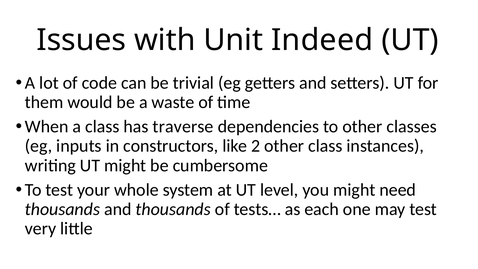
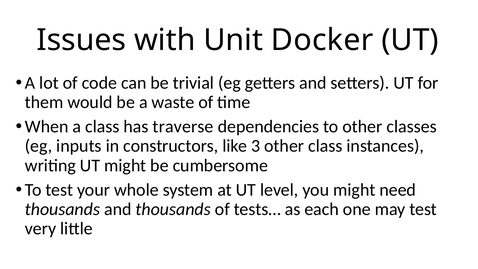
Indeed: Indeed -> Docker (322, 40)
2: 2 -> 3 (256, 146)
